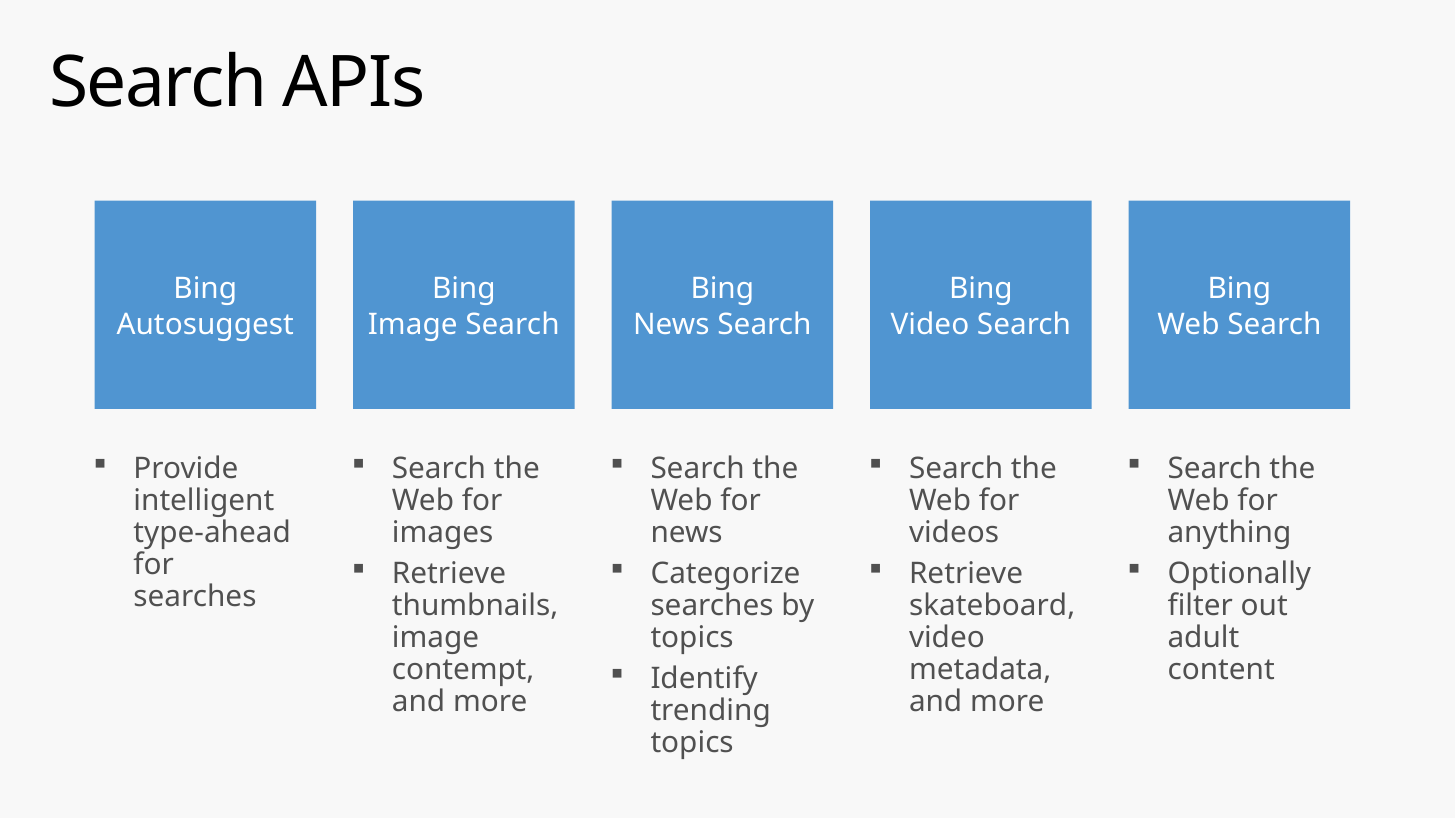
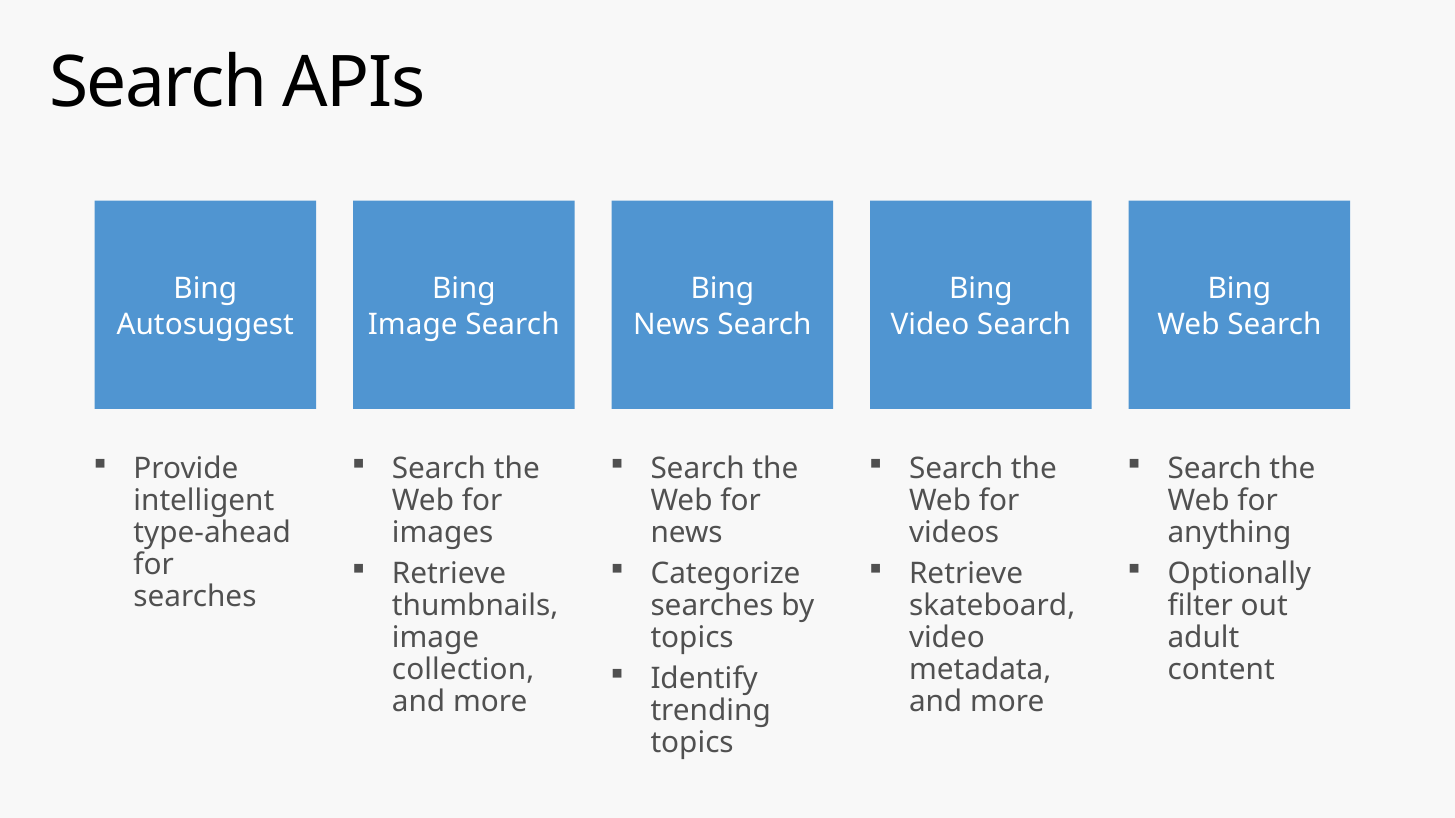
contempt: contempt -> collection (463, 670)
